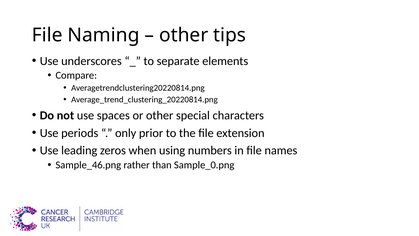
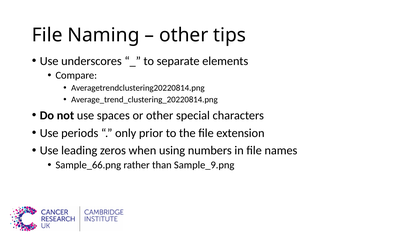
Sample_46.png: Sample_46.png -> Sample_66.png (88, 165)
Sample_0.png: Sample_0.png -> Sample_9.png (204, 165)
